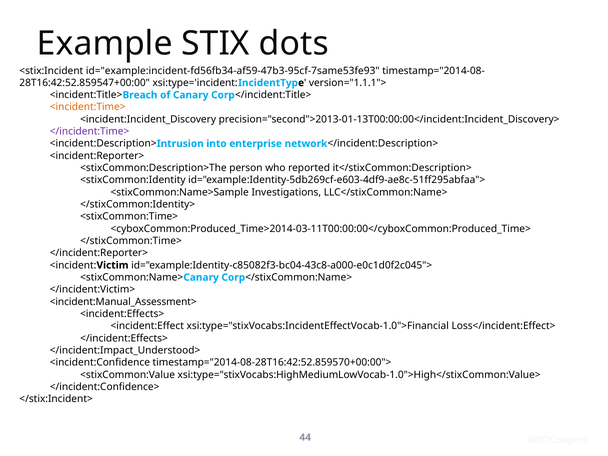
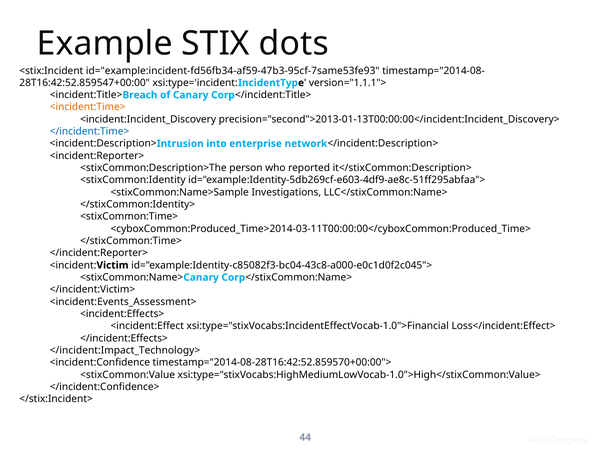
</incident:Time> colour: purple -> blue (90, 131)
<incident:Manual_Assessment>: <incident:Manual_Assessment> -> <incident:Events_Assessment> (123, 302)
</incident:Impact_Understood>: </incident:Impact_Understood> -> </incident:Impact_Technology> (125, 350)
